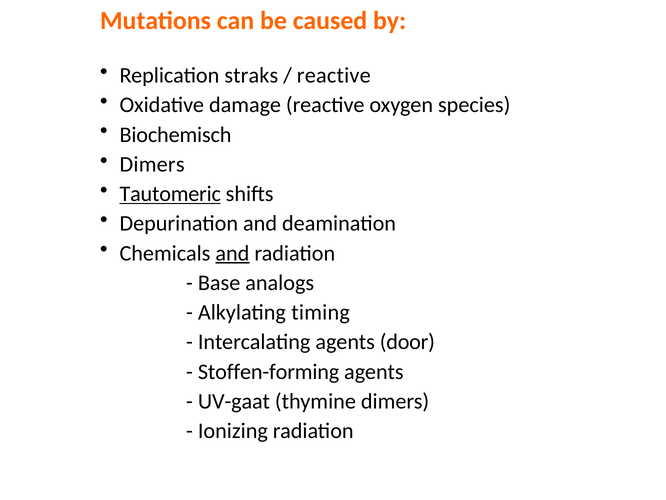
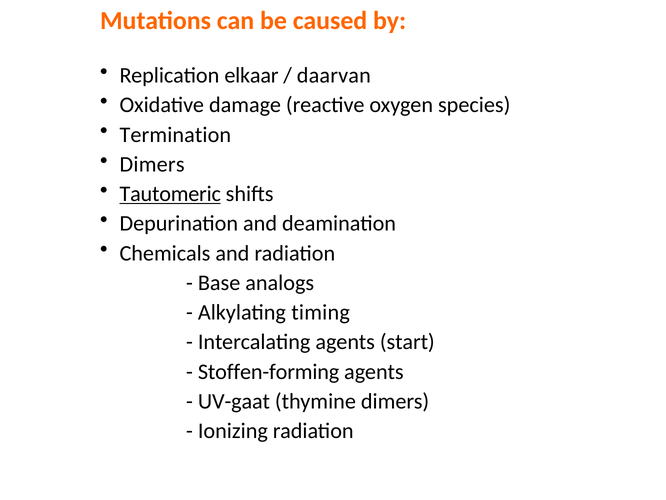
straks: straks -> elkaar (251, 75)
reactive: reactive -> daarvan (334, 75)
Biochemisch: Biochemisch -> Termination (175, 135)
and underline: present -> none (232, 253)
door: door -> start (407, 342)
